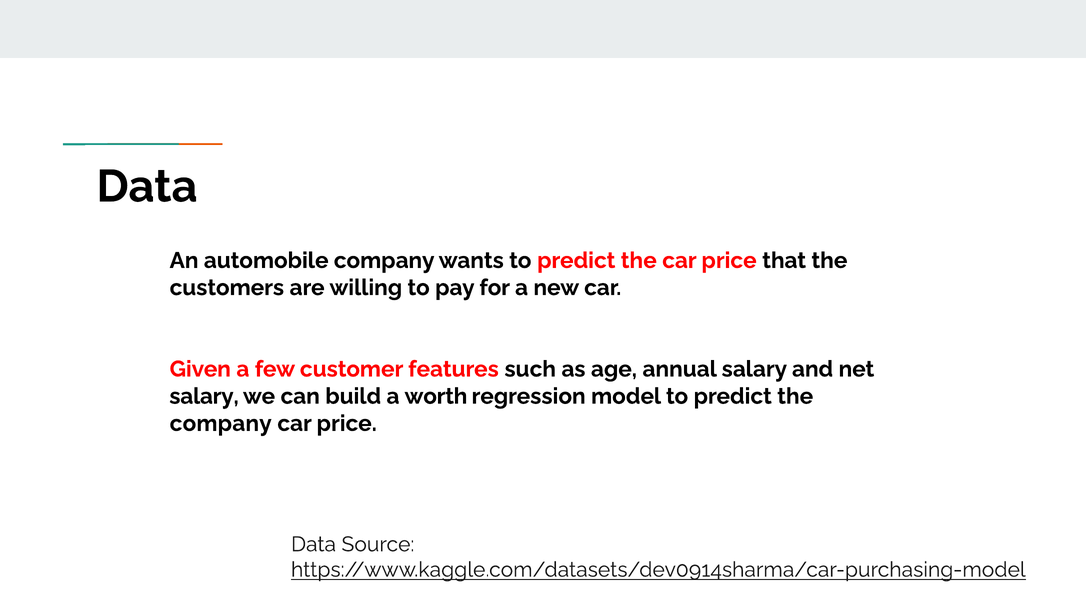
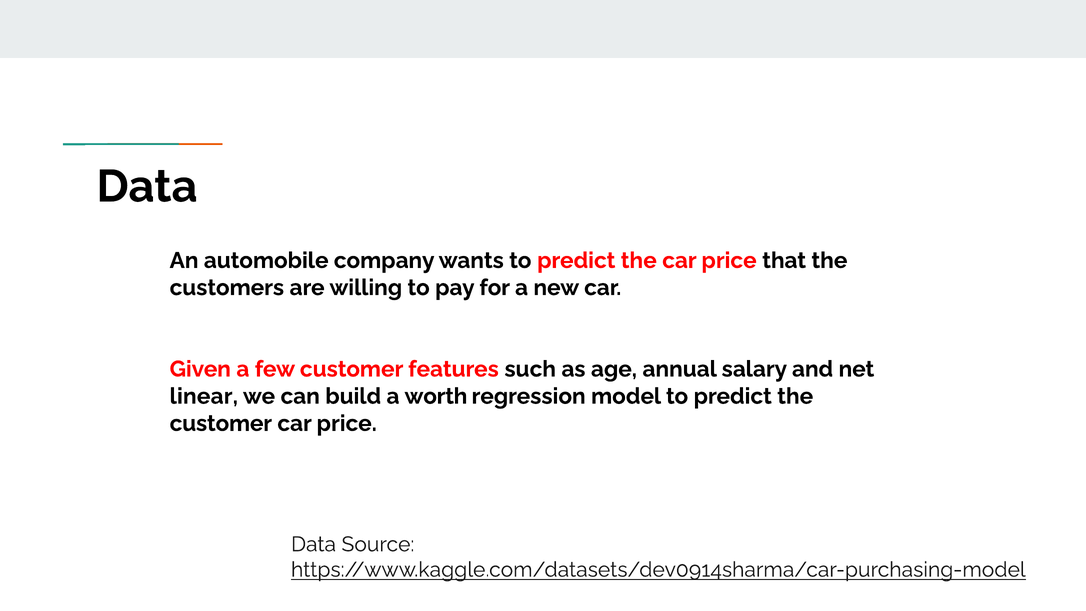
salary: salary -> linear (204, 396)
company: company -> customer (221, 423)
